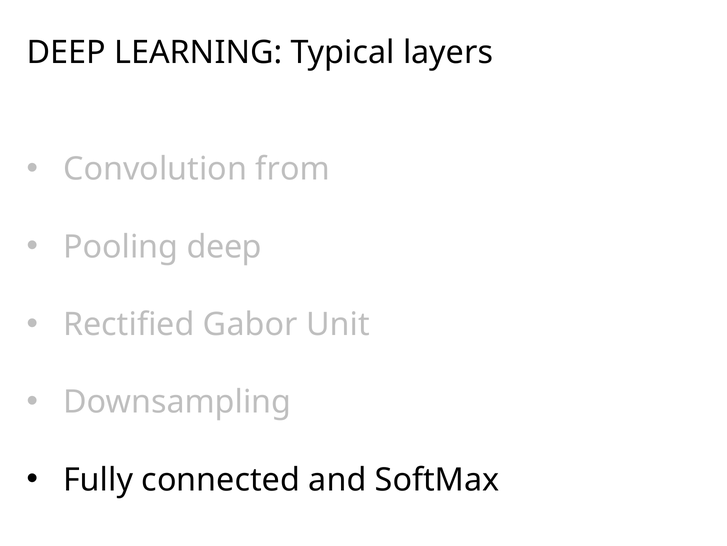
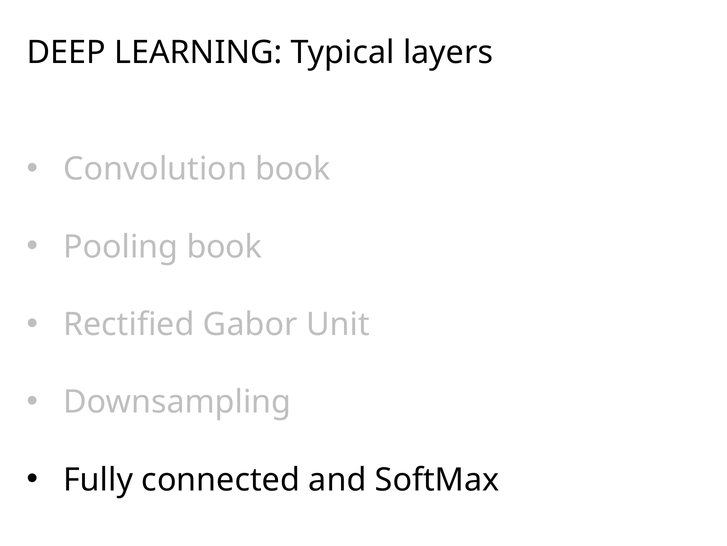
Convolution from: from -> book (293, 169)
Pooling deep: deep -> book (224, 247)
